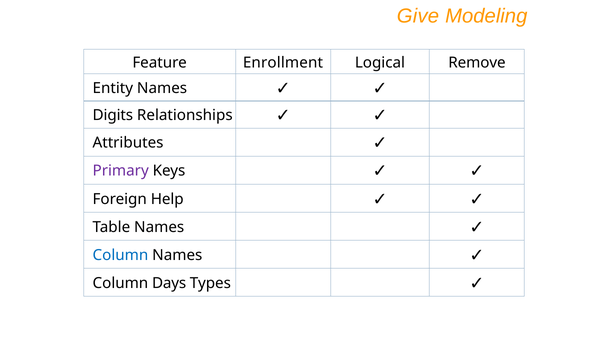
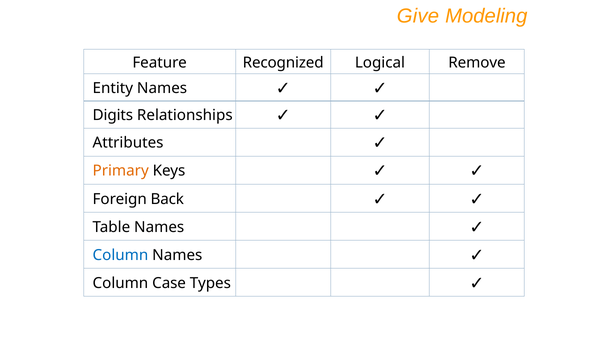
Enrollment: Enrollment -> Recognized (283, 63)
Primary colour: purple -> orange (121, 171)
Help: Help -> Back (167, 199)
Days: Days -> Case (169, 283)
